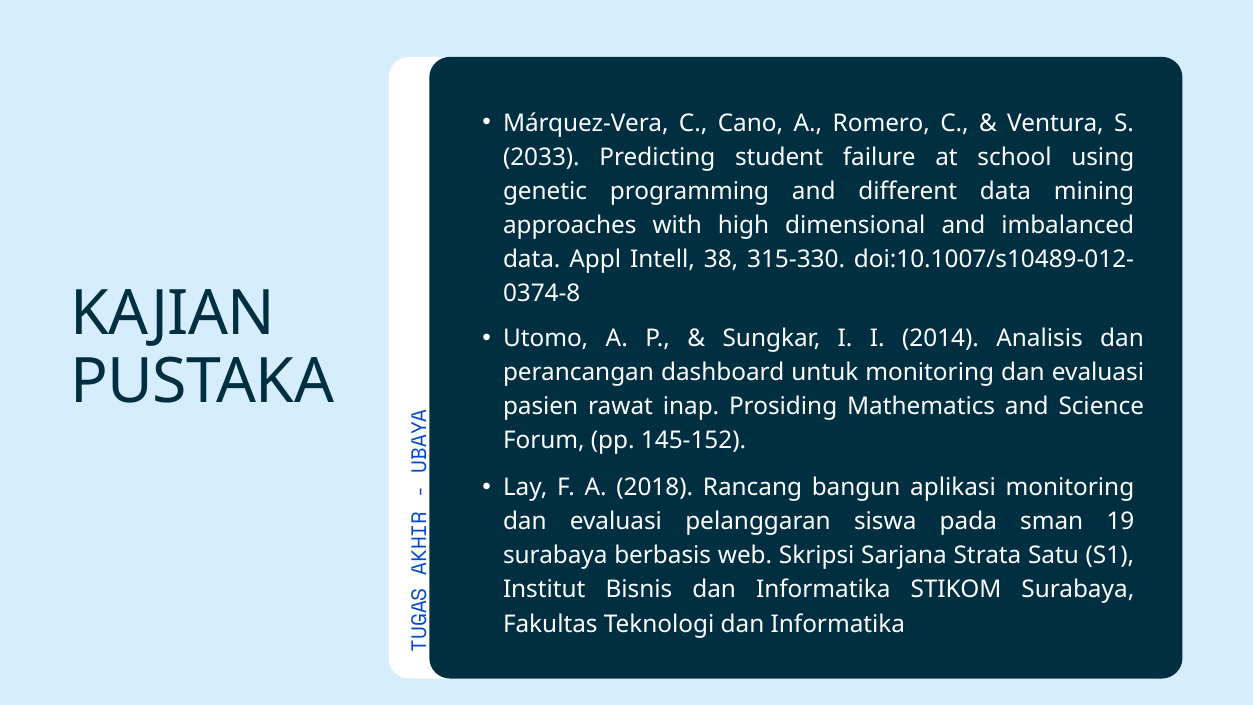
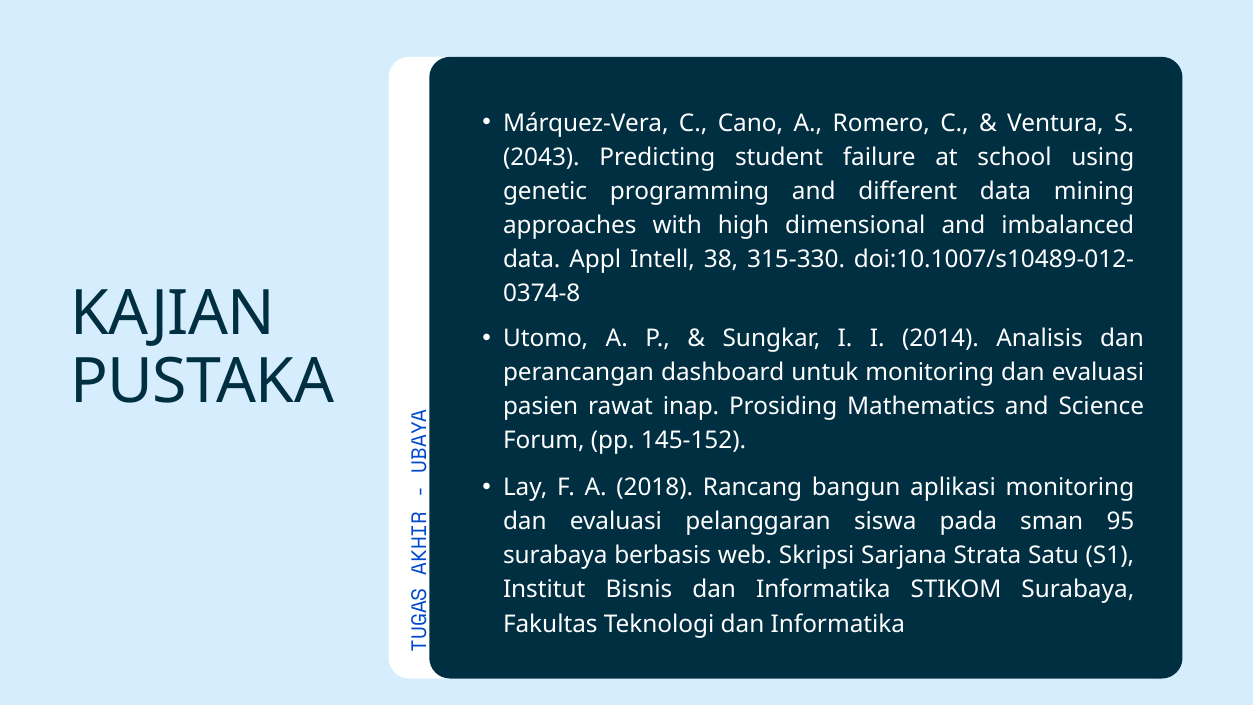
2033: 2033 -> 2043 (541, 157)
19: 19 -> 95 (1120, 522)
